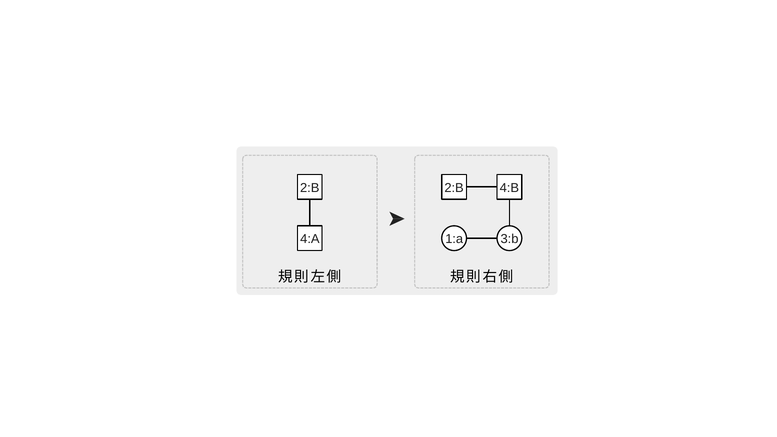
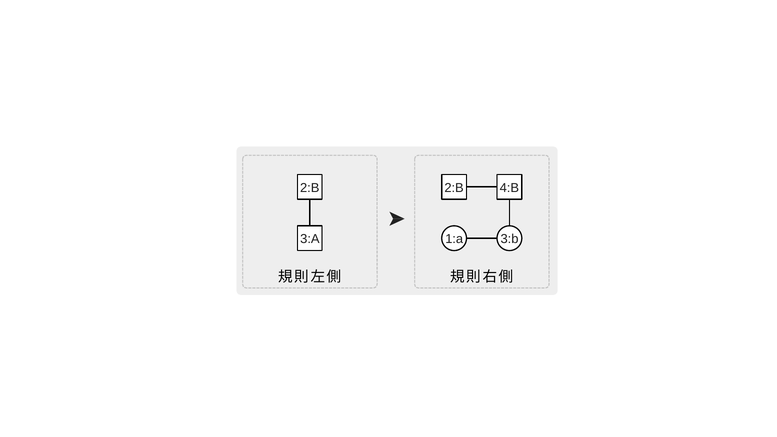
4:A: 4:A -> 3:A (310, 239)
